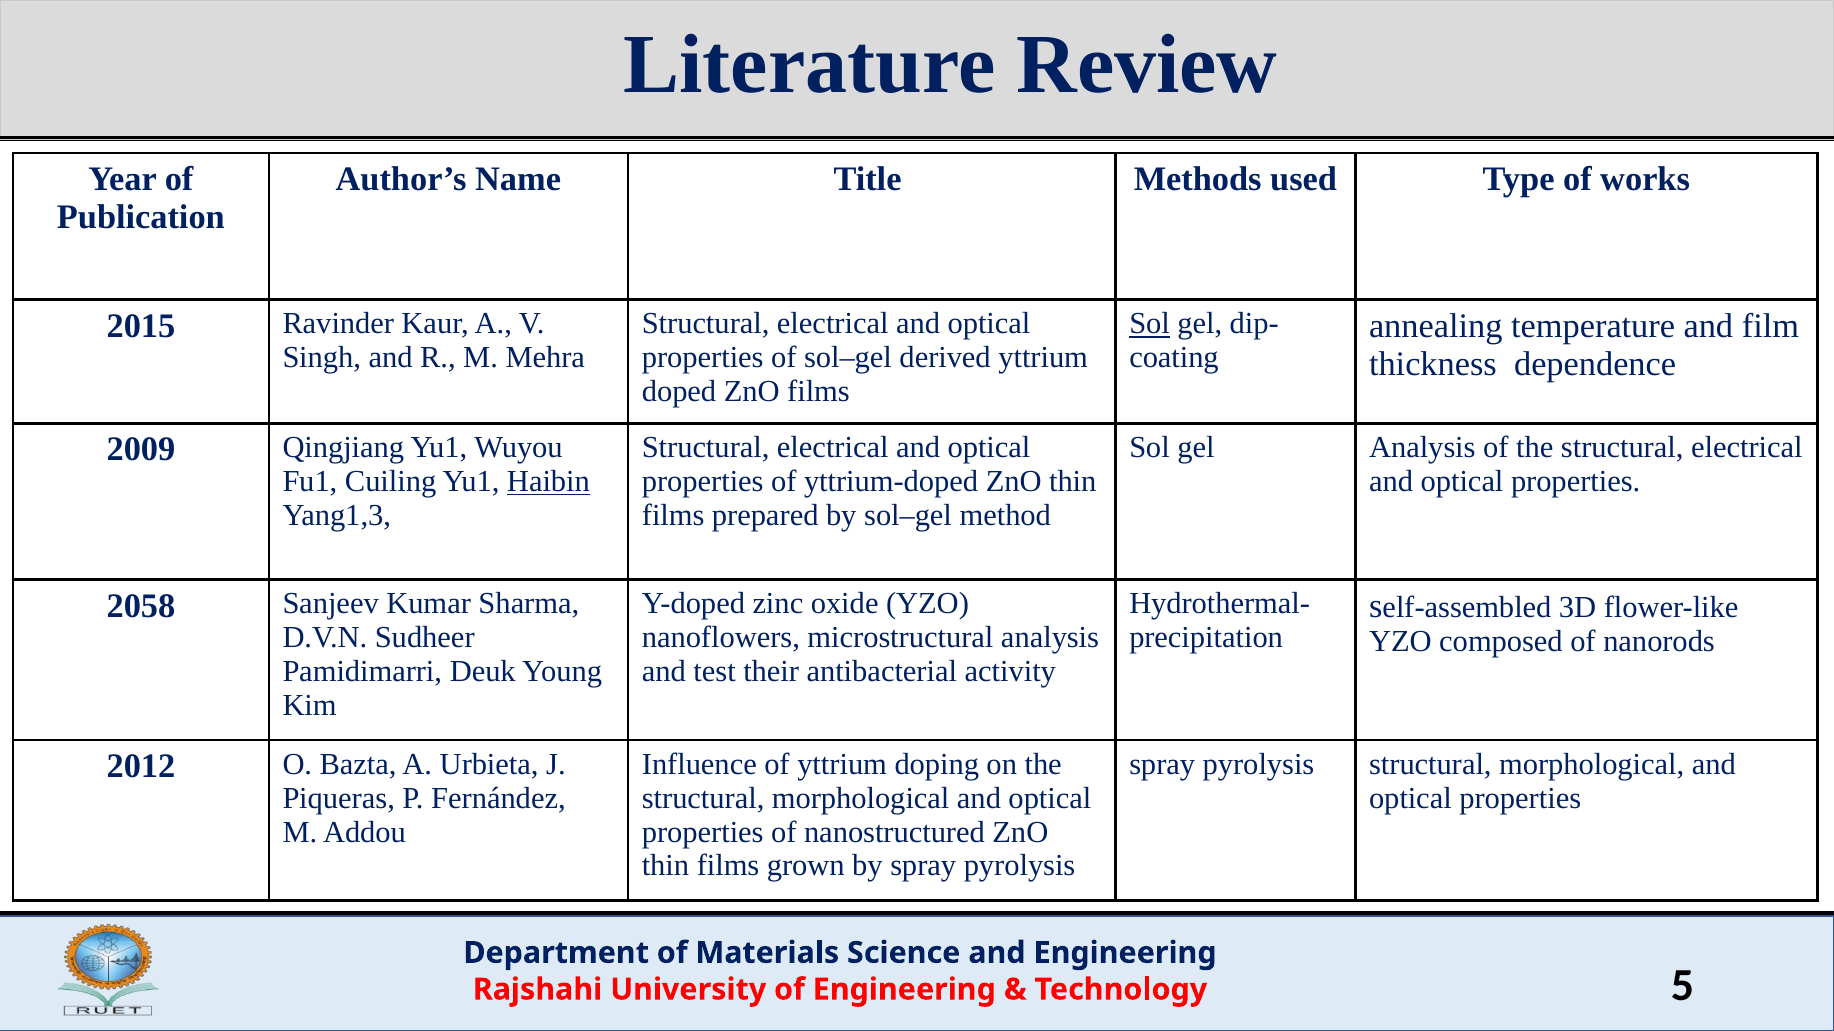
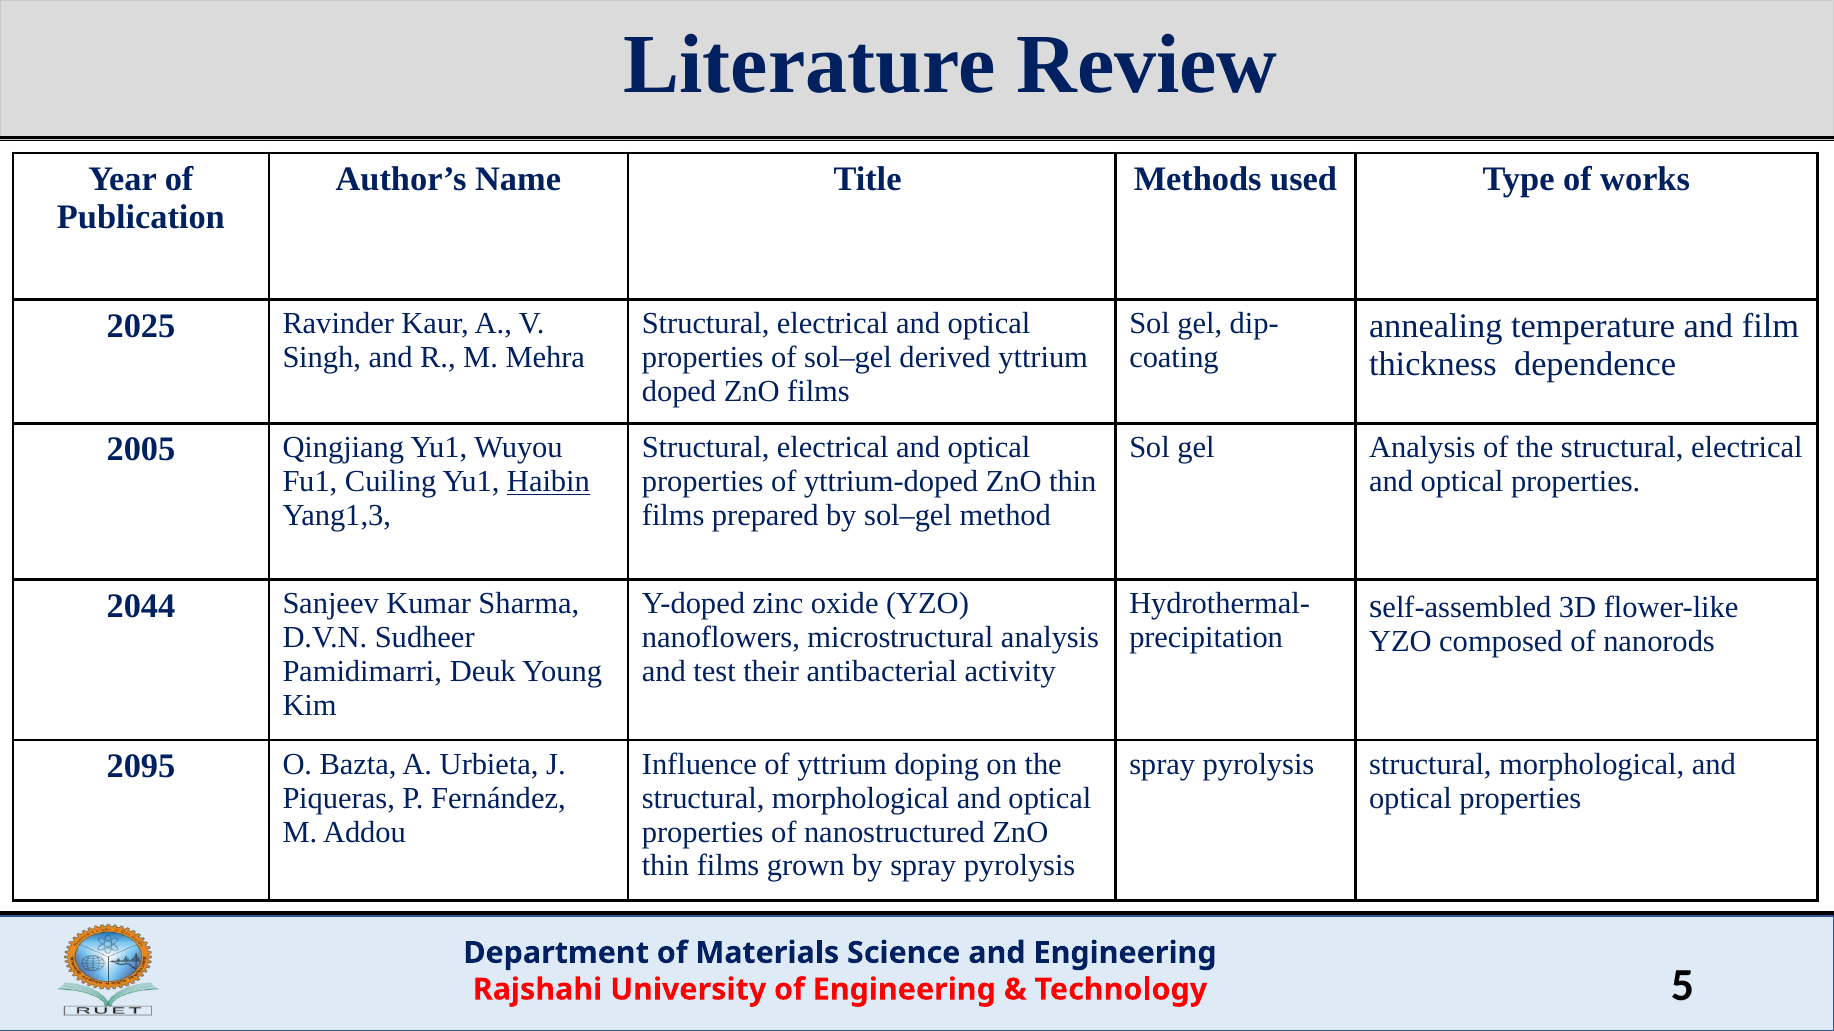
Sol underline: present -> none (1150, 324)
2015: 2015 -> 2025 (141, 326)
2009: 2009 -> 2005 (141, 450)
2058: 2058 -> 2044 (141, 606)
2012: 2012 -> 2095 (141, 767)
